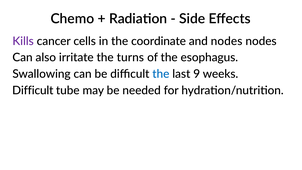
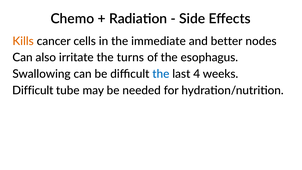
Kills colour: purple -> orange (23, 41)
coordinate: coordinate -> immediate (158, 41)
and nodes: nodes -> better (227, 41)
9: 9 -> 4 (197, 74)
